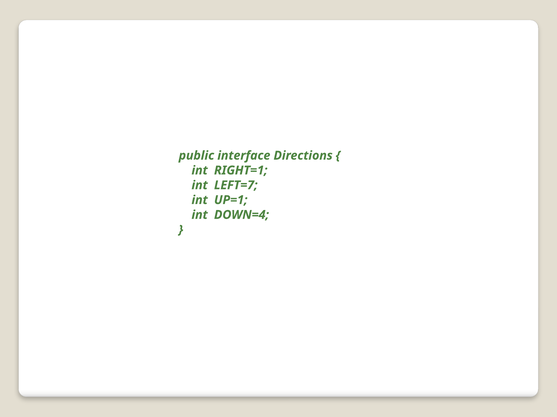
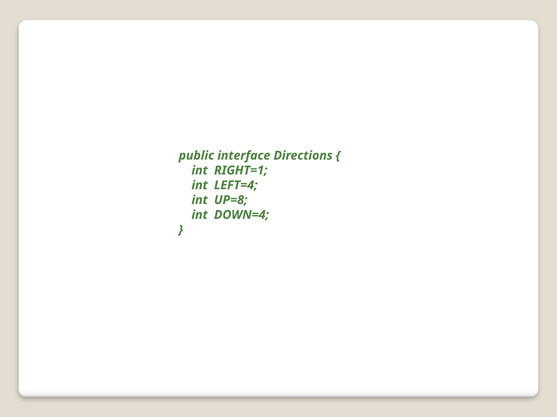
LEFT=7: LEFT=7 -> LEFT=4 (236, 185)
UP=1: UP=1 -> UP=8 (231, 200)
